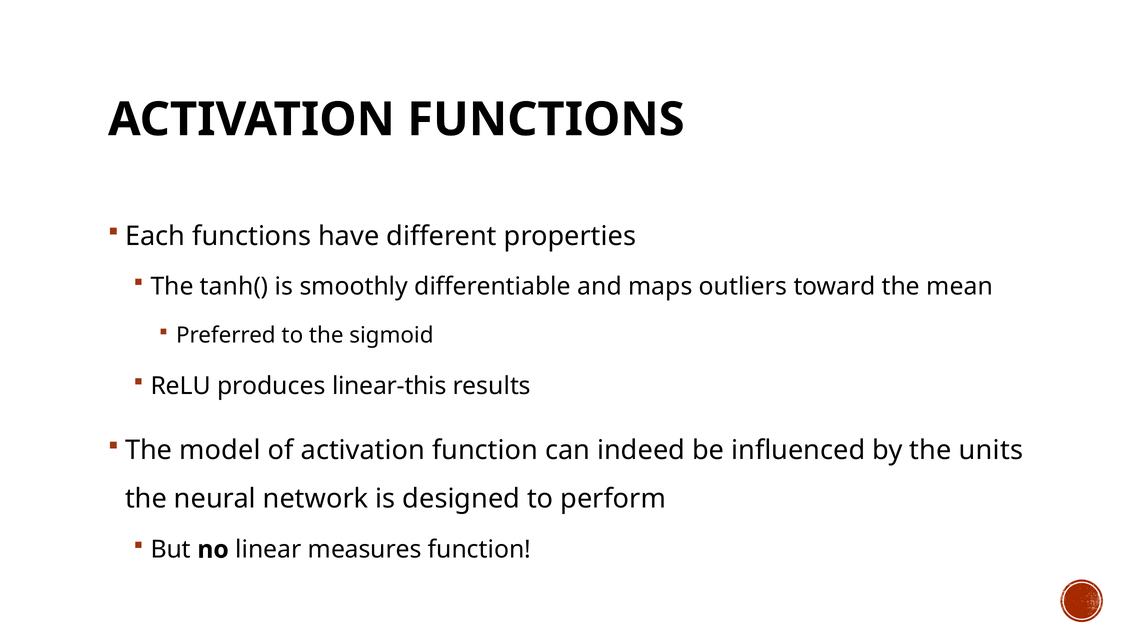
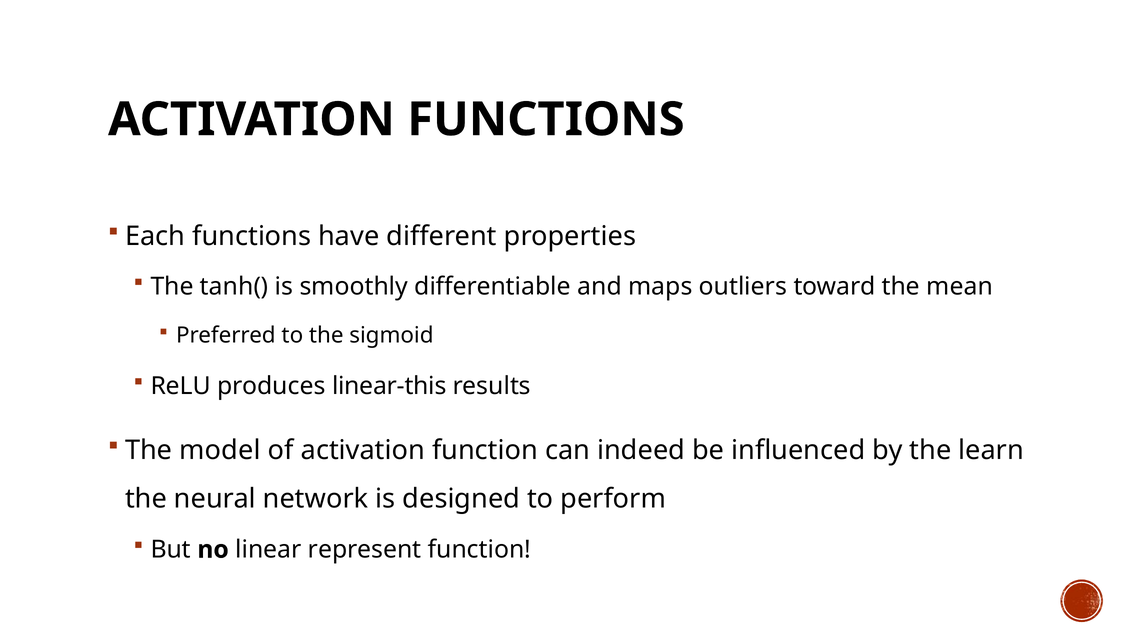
units: units -> learn (991, 450)
measures: measures -> represent (365, 549)
